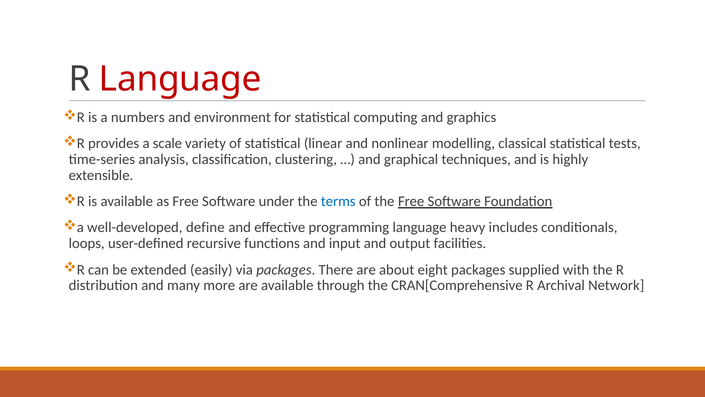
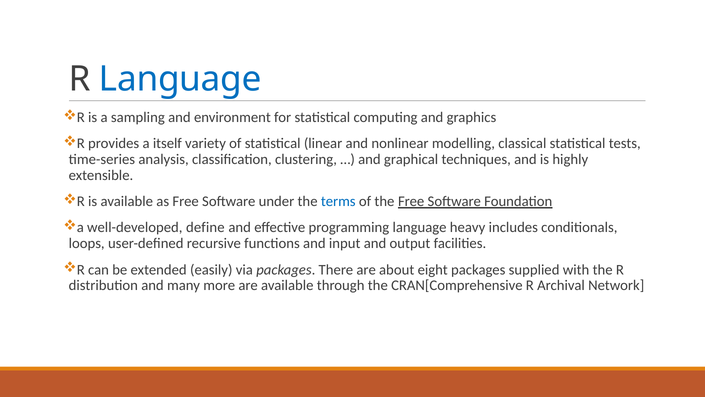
Language colour: red -> blue (180, 79)
numbers: numbers -> sampling (138, 117)
scale: scale -> itself (167, 143)
